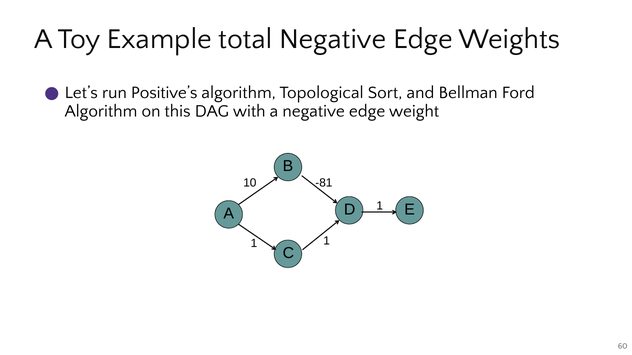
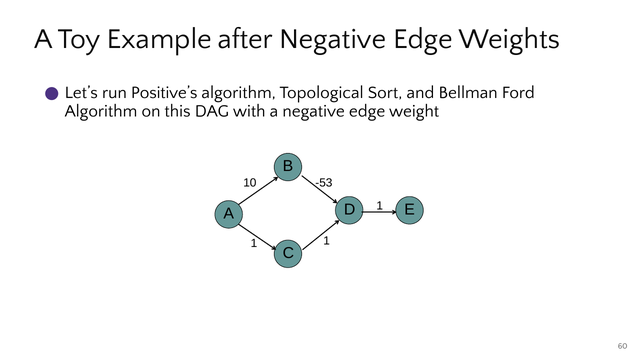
total: total -> after (245, 39)
-81: -81 -> -53 (324, 183)
